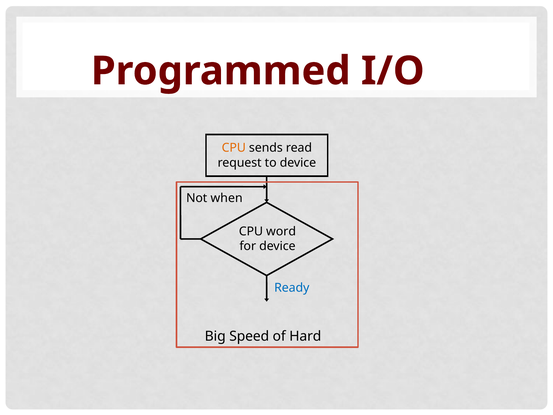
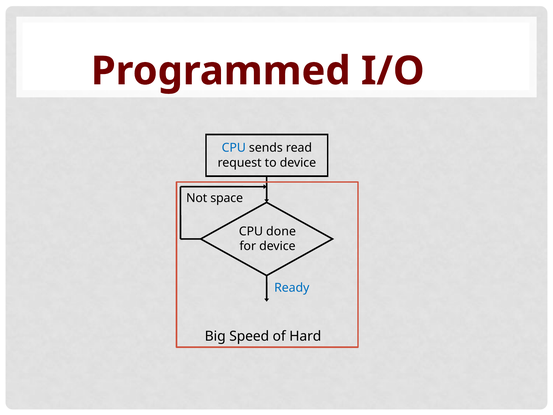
CPU colour: orange -> blue (234, 148)
when: when -> space (227, 198)
word: word -> done (281, 231)
